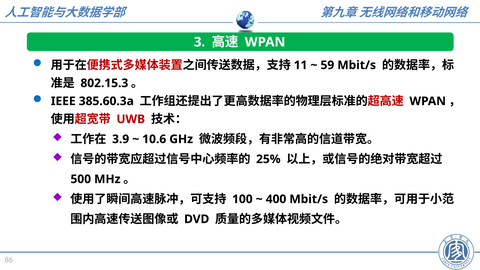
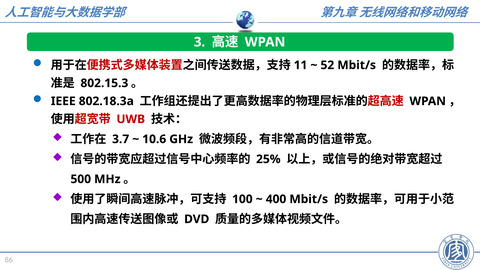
59: 59 -> 52 (327, 65)
385.60.3a: 385.60.3a -> 802.18.3a (106, 101)
3.9: 3.9 -> 3.7 (121, 139)
